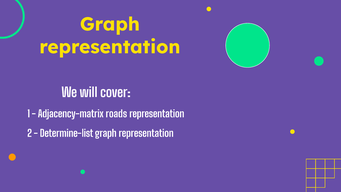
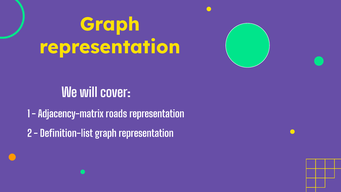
Determine-list: Determine-list -> Definition-list (66, 133)
